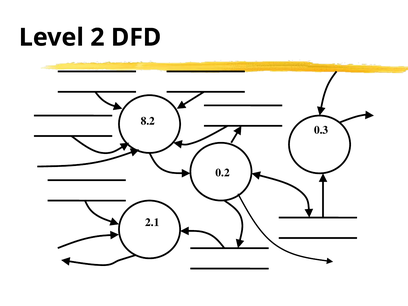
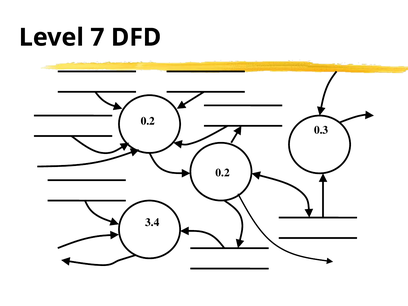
2: 2 -> 7 (97, 37)
8.2: 8.2 -> 0.2 (148, 121)
2.1: 2.1 -> 3.4 (152, 222)
